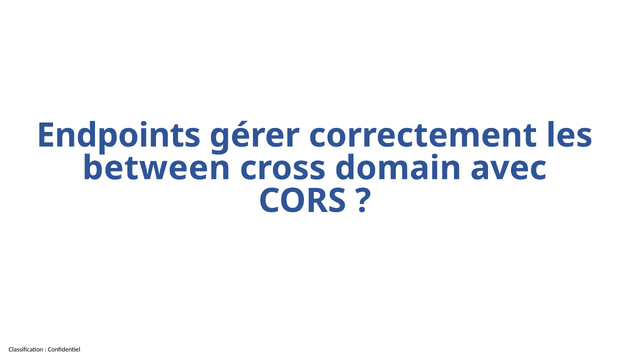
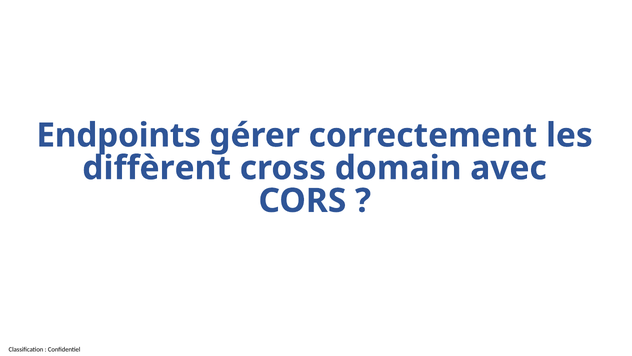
between: between -> diffèrent (157, 168)
